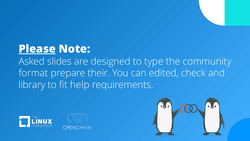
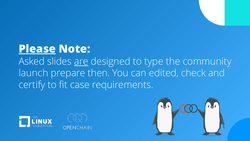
are underline: none -> present (81, 61)
format: format -> launch (33, 73)
their: their -> then (99, 73)
library: library -> certify (32, 85)
help: help -> case (80, 85)
